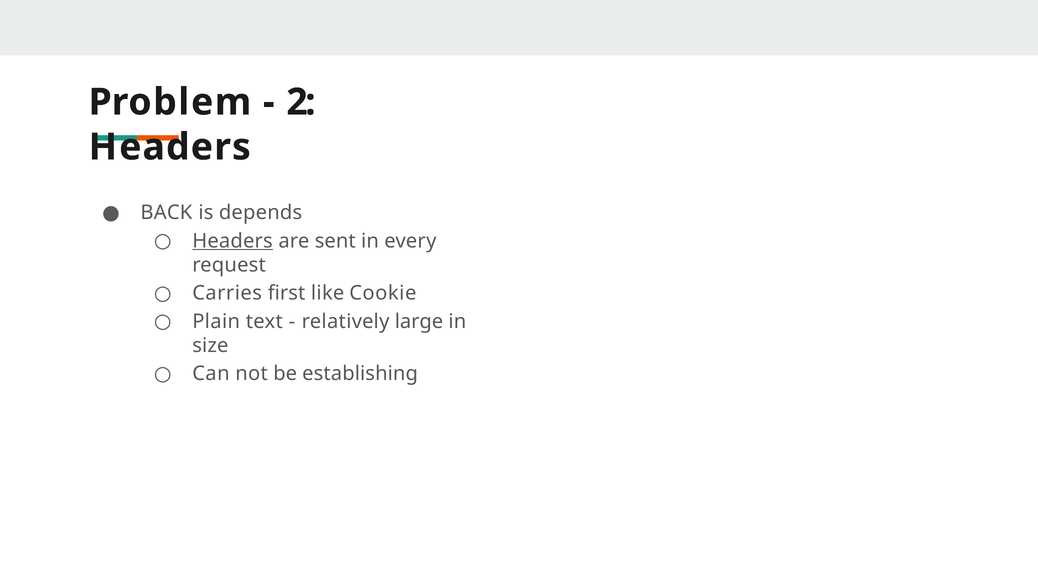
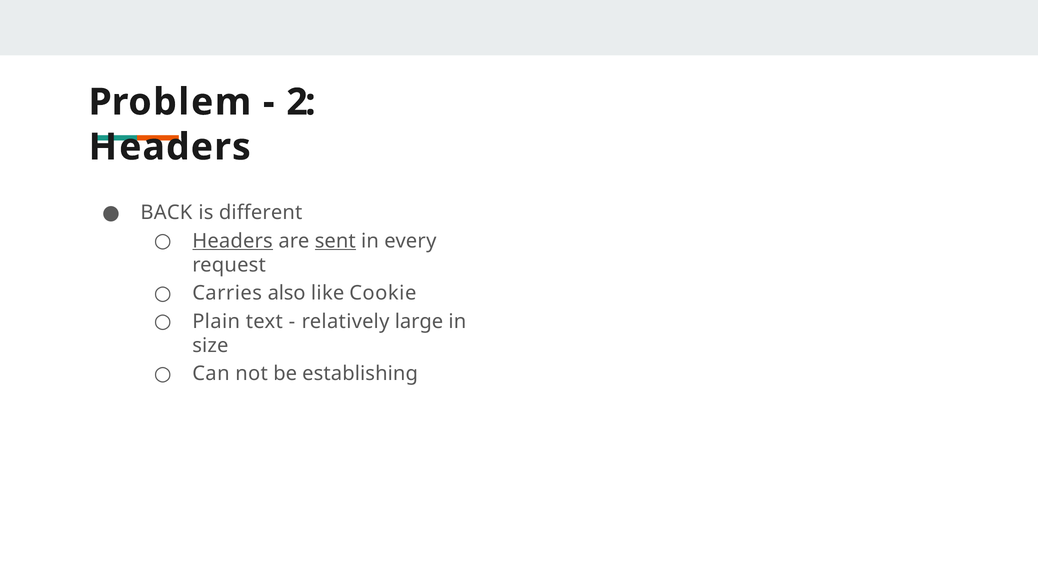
depends: depends -> different (261, 213)
sent underline: none -> present (335, 241)
first: first -> also (287, 293)
